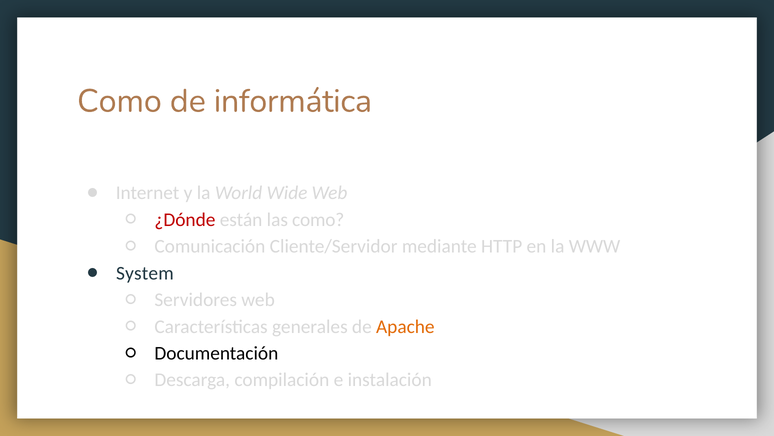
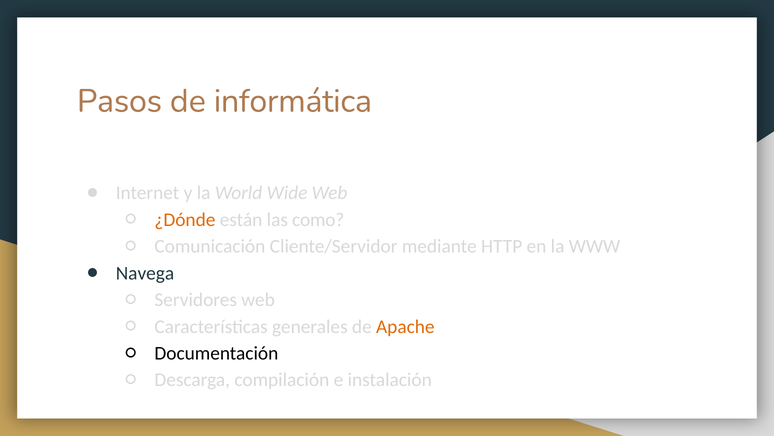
Como: Como -> Pasos (120, 101)
¿Dónde colour: red -> orange (185, 219)
System: System -> Navega (145, 273)
